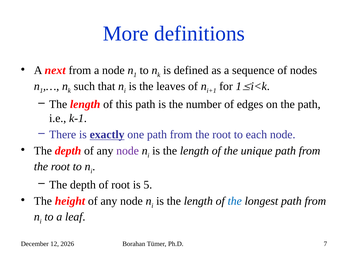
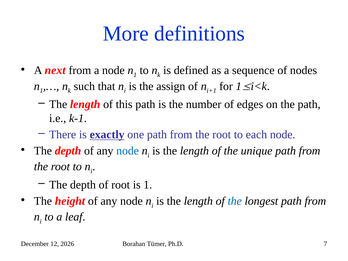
leaves: leaves -> assign (171, 86)
node colour: purple -> blue (128, 151)
is 5: 5 -> 1 (148, 185)
